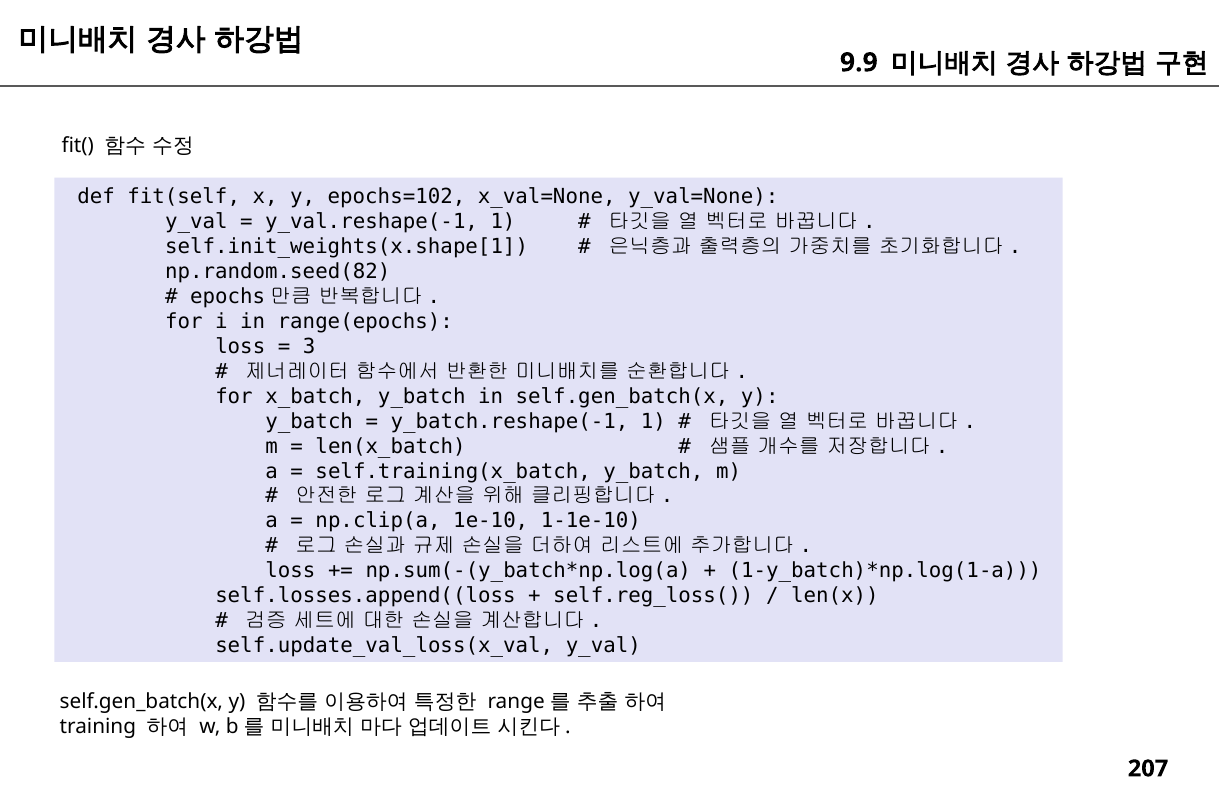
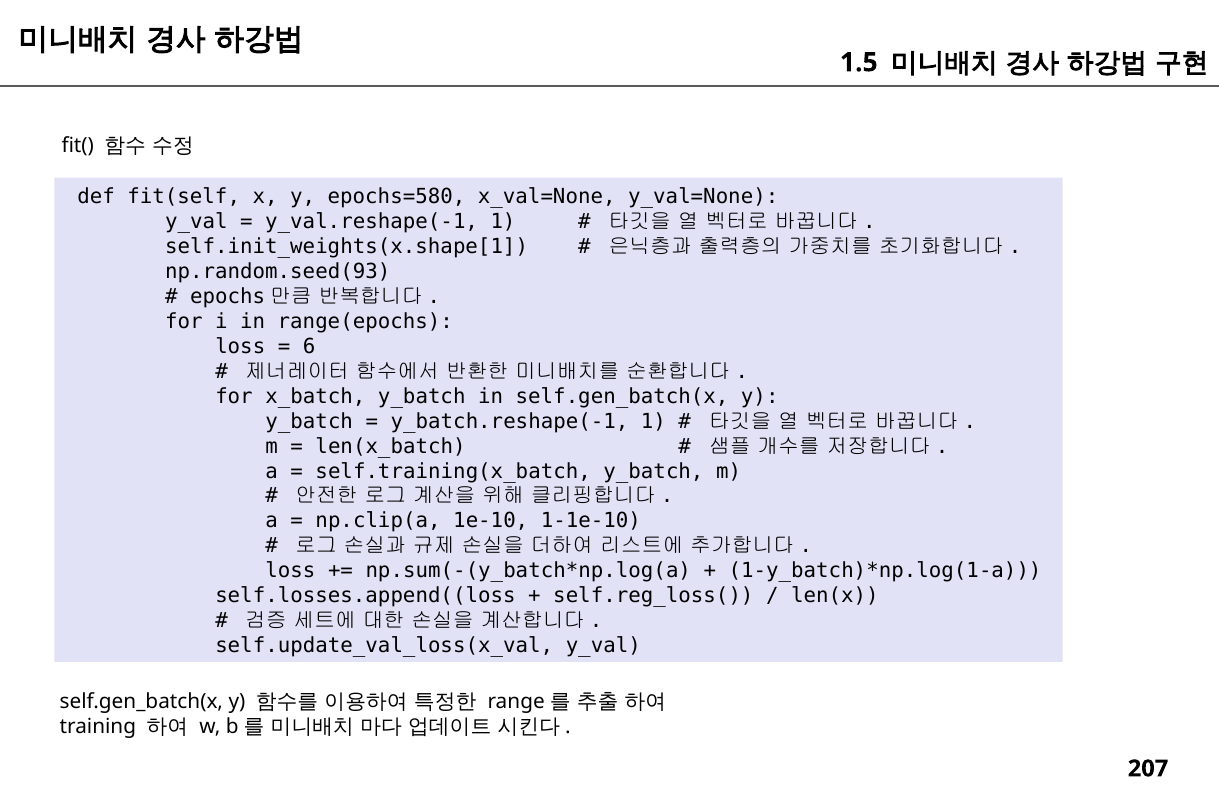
9.9: 9.9 -> 1.5 (859, 62)
epochs=102: epochs=102 -> epochs=580 (397, 197)
np.random.seed(82: np.random.seed(82 -> np.random.seed(93 (278, 272)
3: 3 -> 6 (309, 346)
